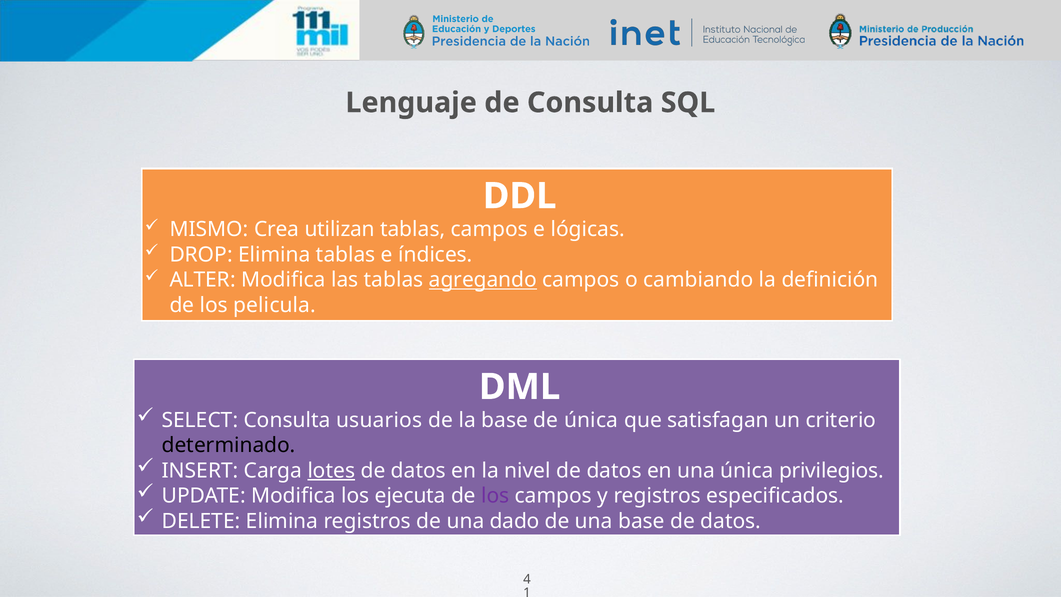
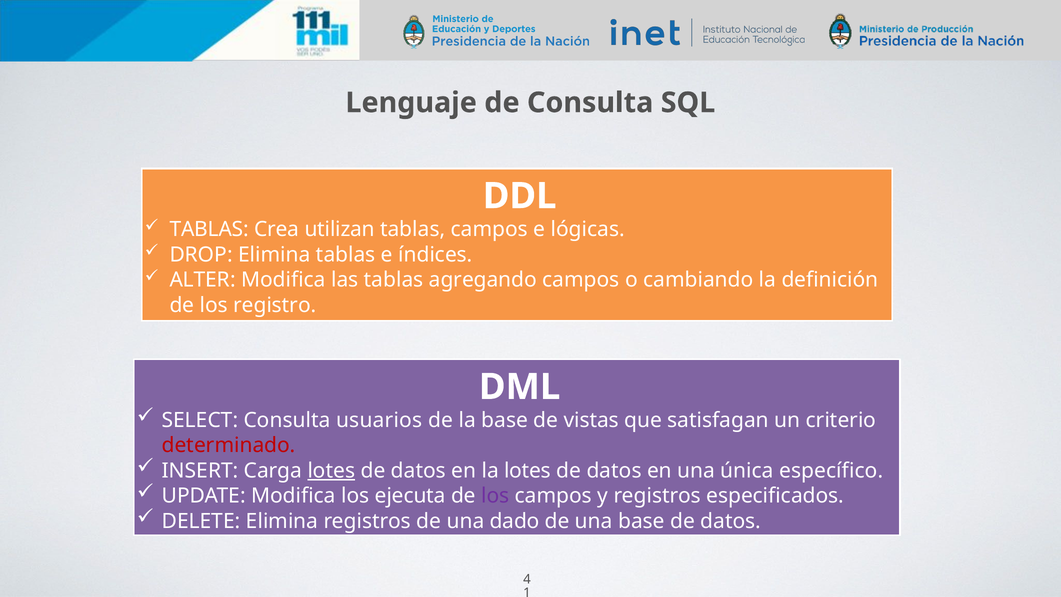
MISMO: MISMO -> TABLAS (209, 229)
agregando underline: present -> none (483, 280)
pelicula: pelicula -> registro (275, 305)
de única: única -> vistas (591, 420)
determinado colour: black -> red (229, 445)
la nivel: nivel -> lotes (528, 471)
privilegios: privilegios -> específico (831, 471)
